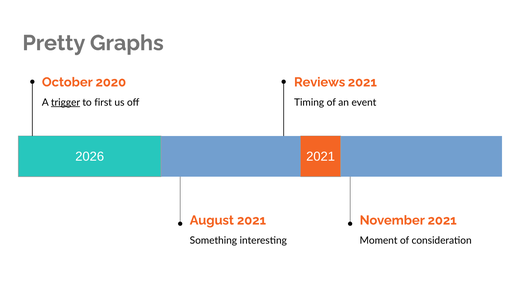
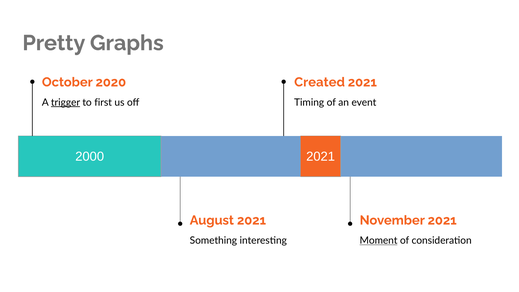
Reviews: Reviews -> Created (320, 82)
2026: 2026 -> 2000 (90, 157)
Moment underline: none -> present (379, 240)
